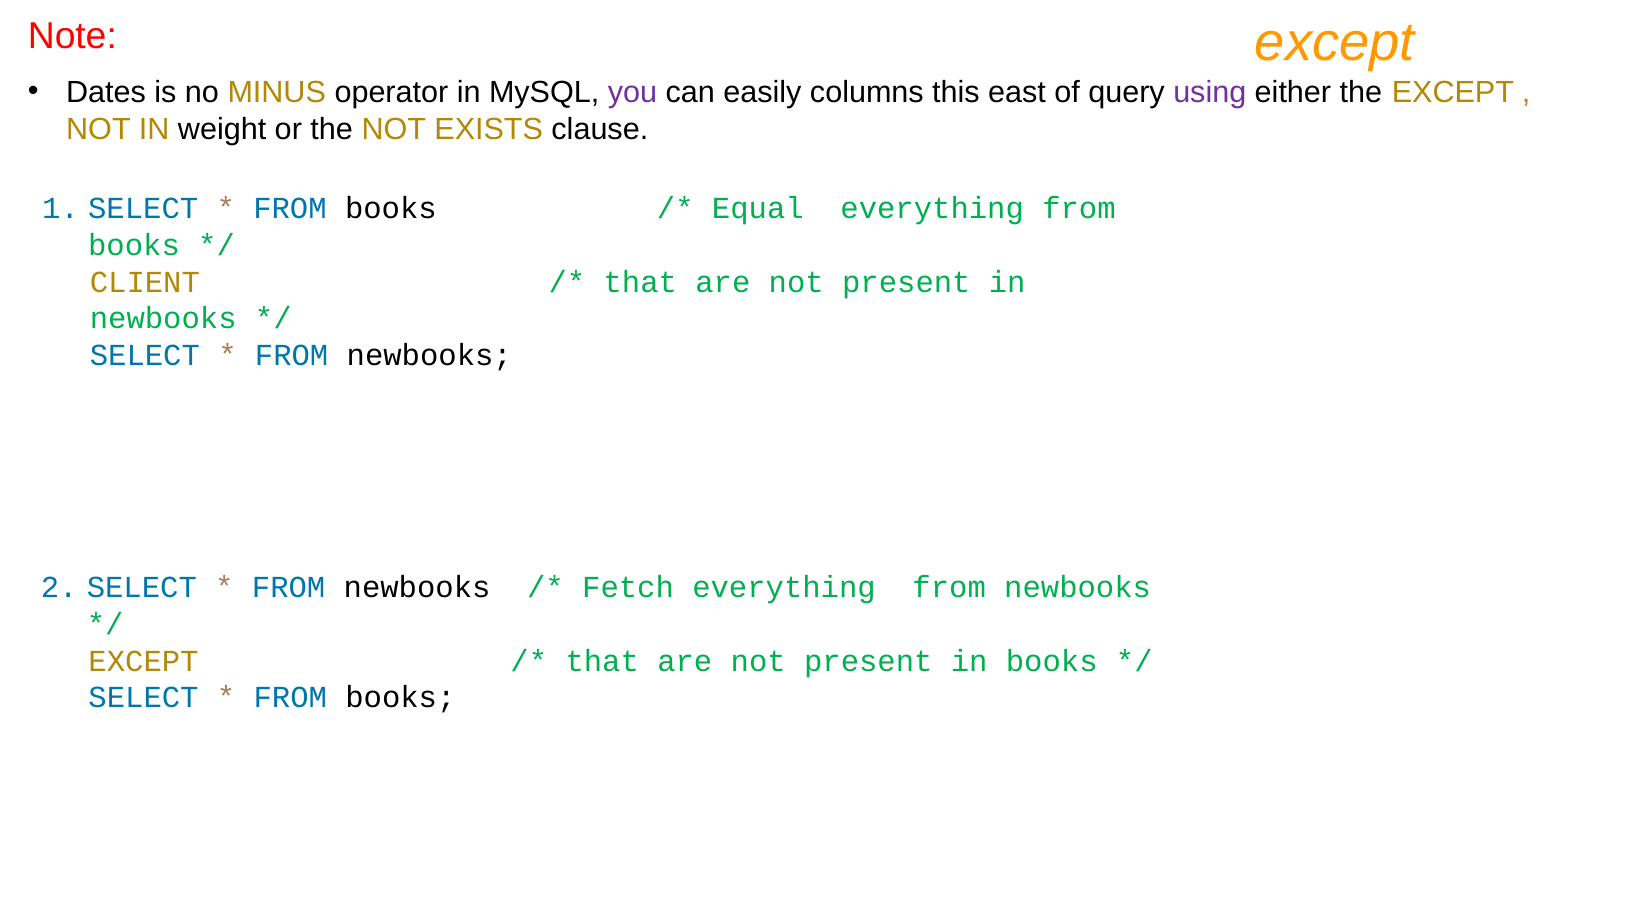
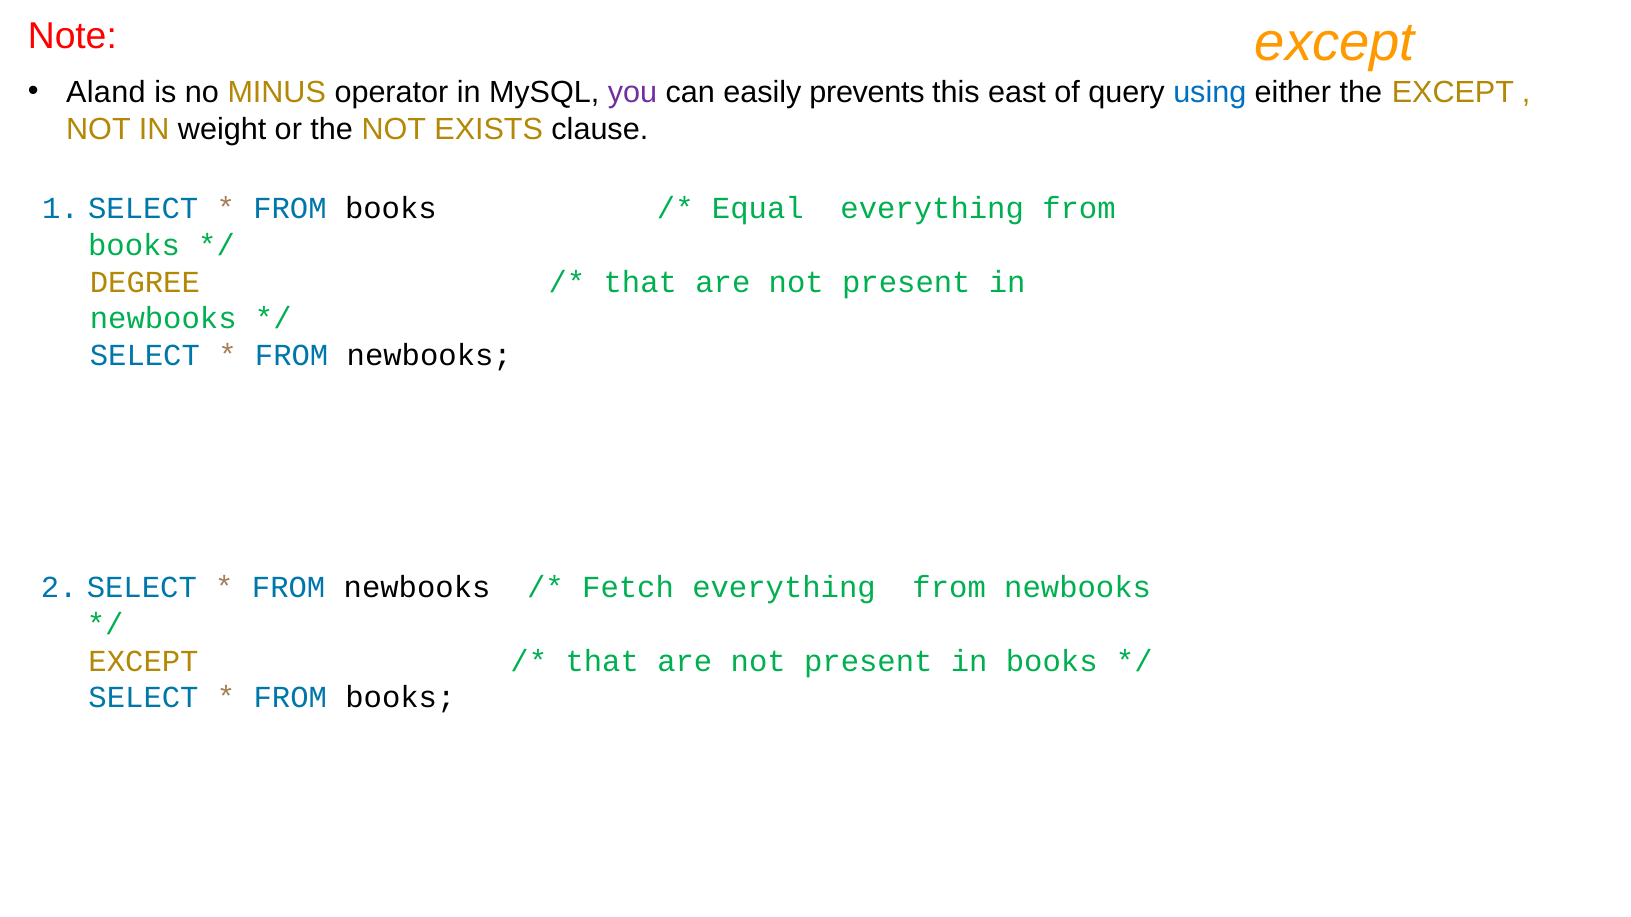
Dates: Dates -> Aland (106, 93)
columns: columns -> prevents (867, 93)
using colour: purple -> blue (1210, 93)
CLIENT: CLIENT -> DEGREE (145, 282)
